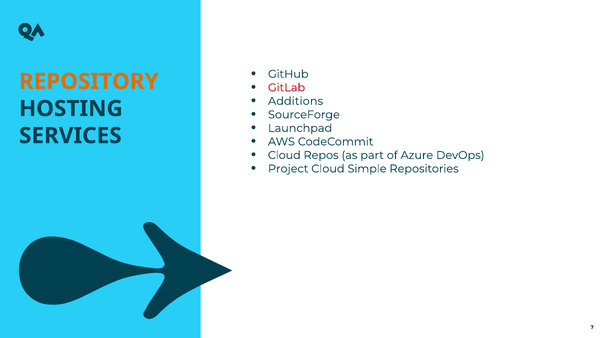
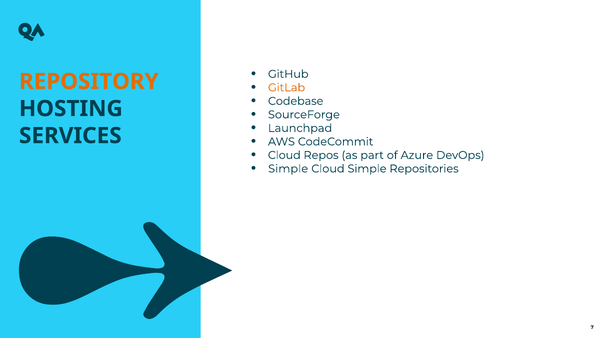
GitLab colour: red -> orange (287, 88)
Additions: Additions -> Codebase (296, 101)
Project: Project -> Simple (288, 169)
